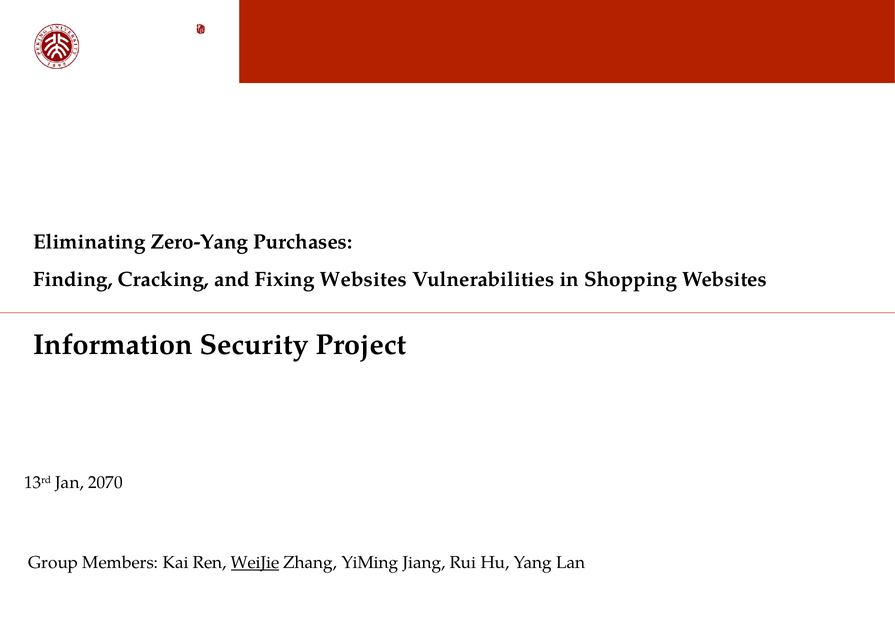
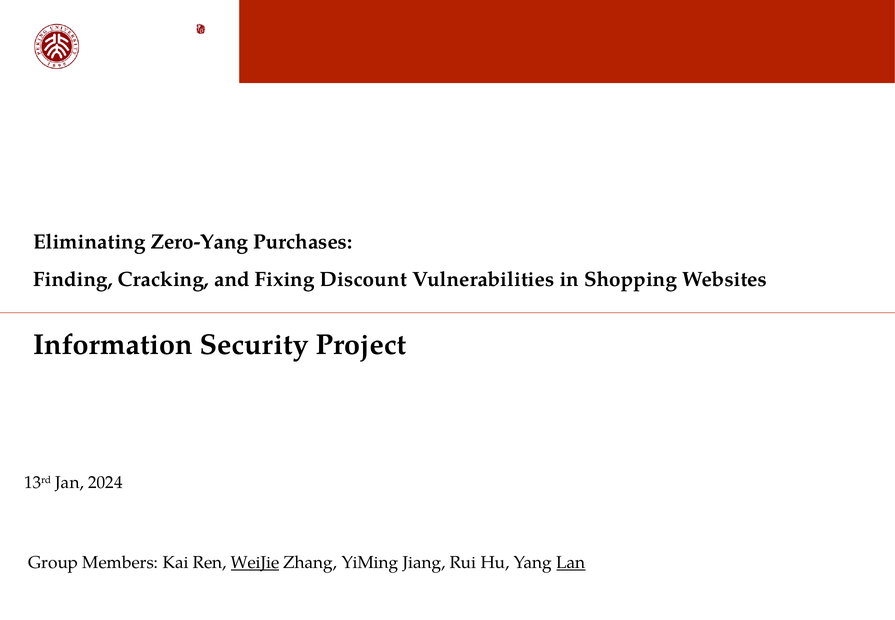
Fixing Websites: Websites -> Discount (363, 279)
2070: 2070 -> 2024 (105, 483)
Lan underline: none -> present (571, 562)
